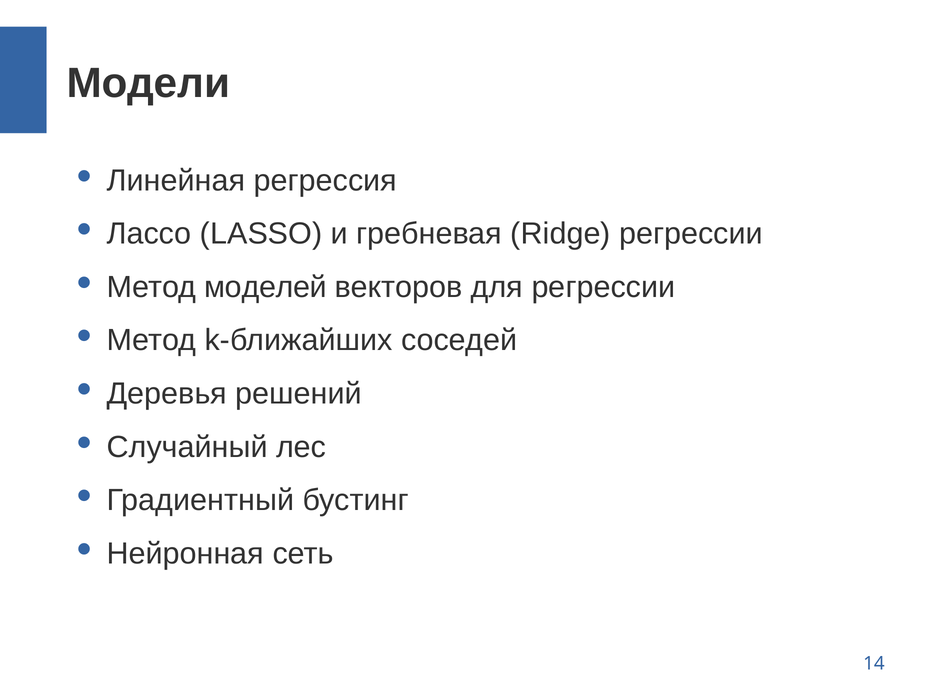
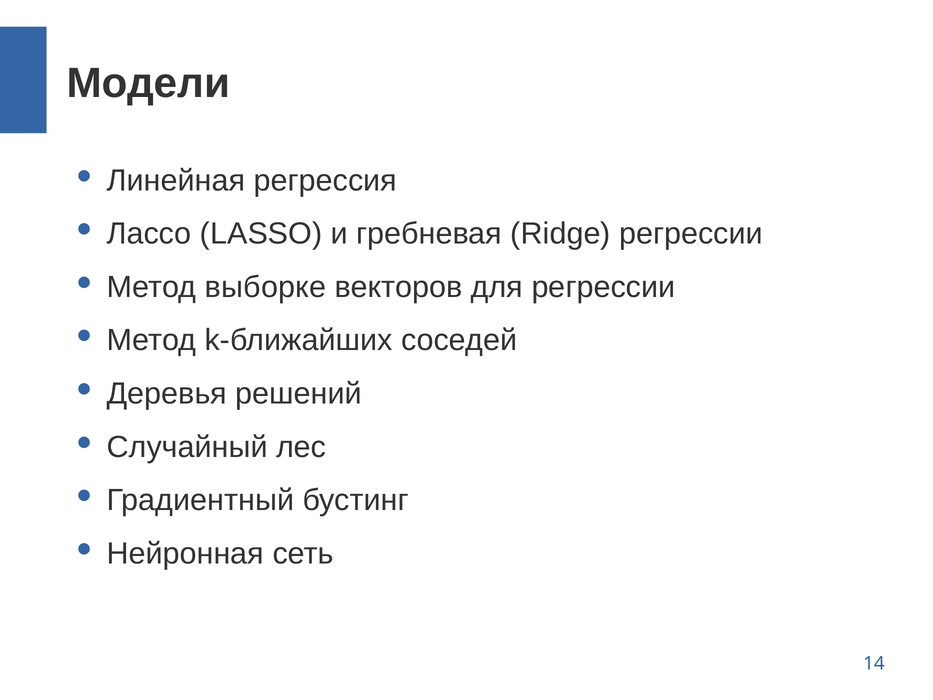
моделей: моделей -> выборке (265, 287)
